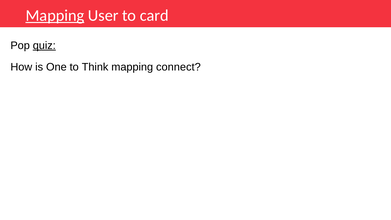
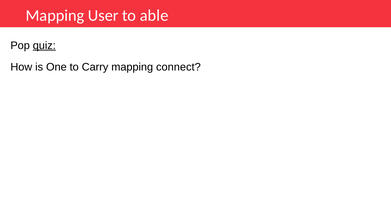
Mapping underline: present -> none (55, 15)
card: card -> able (154, 15)
Think: Think -> Carry (95, 67)
